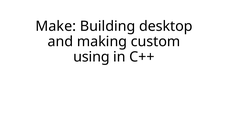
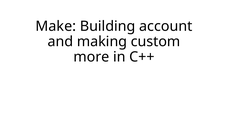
desktop: desktop -> account (166, 26)
using: using -> more (91, 57)
